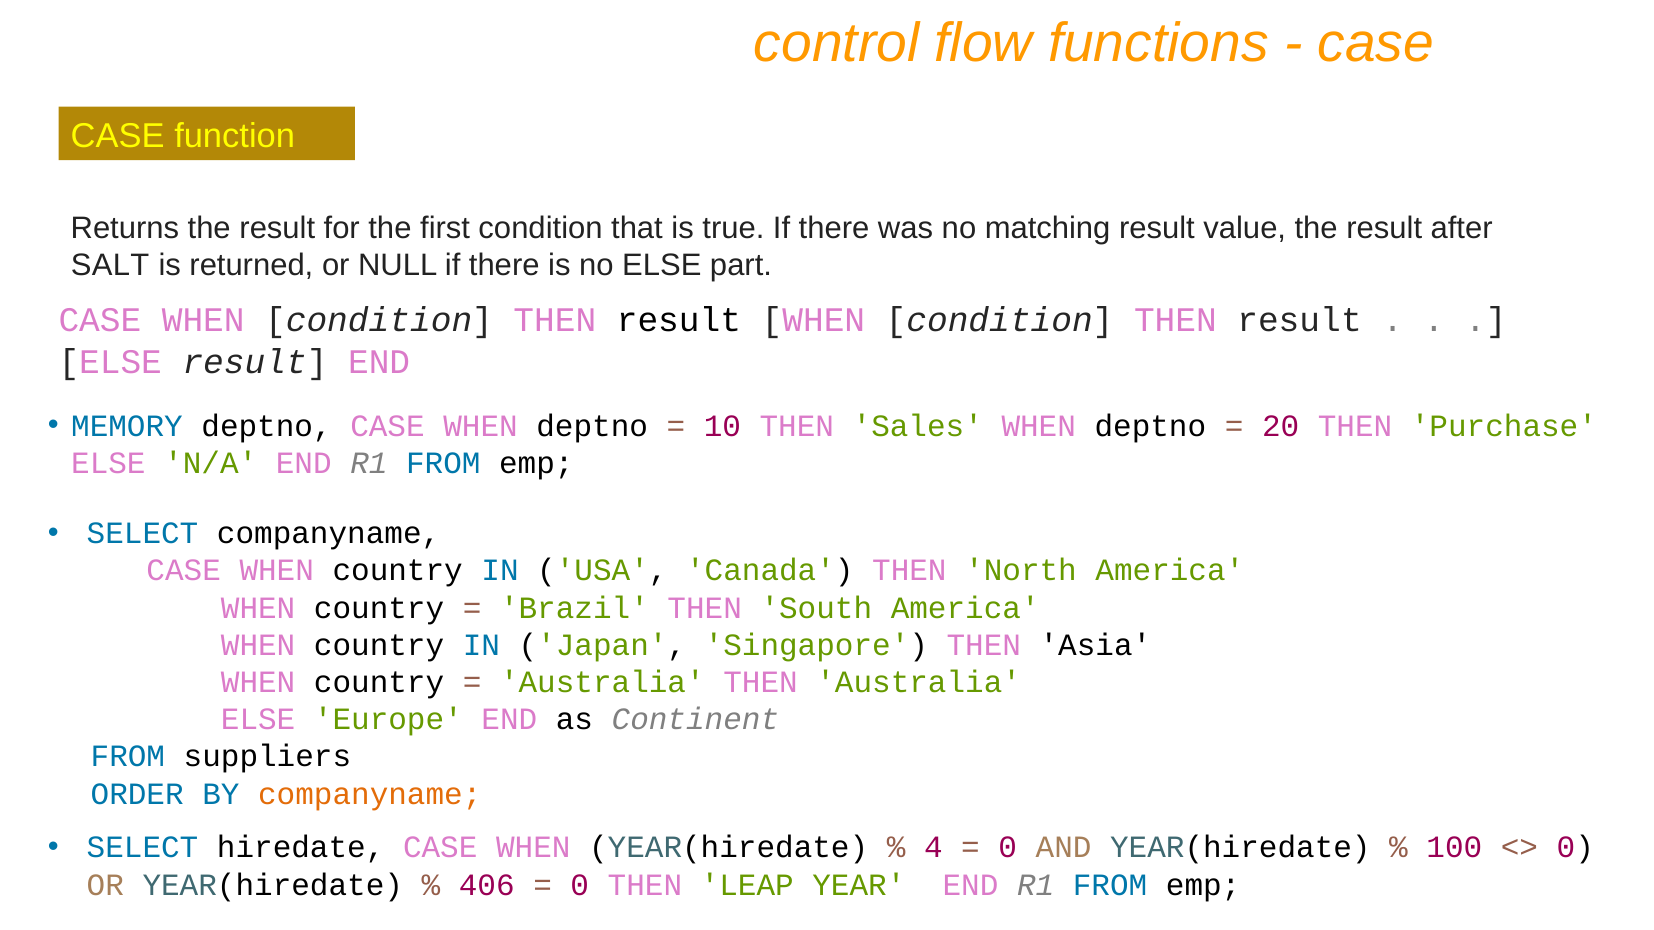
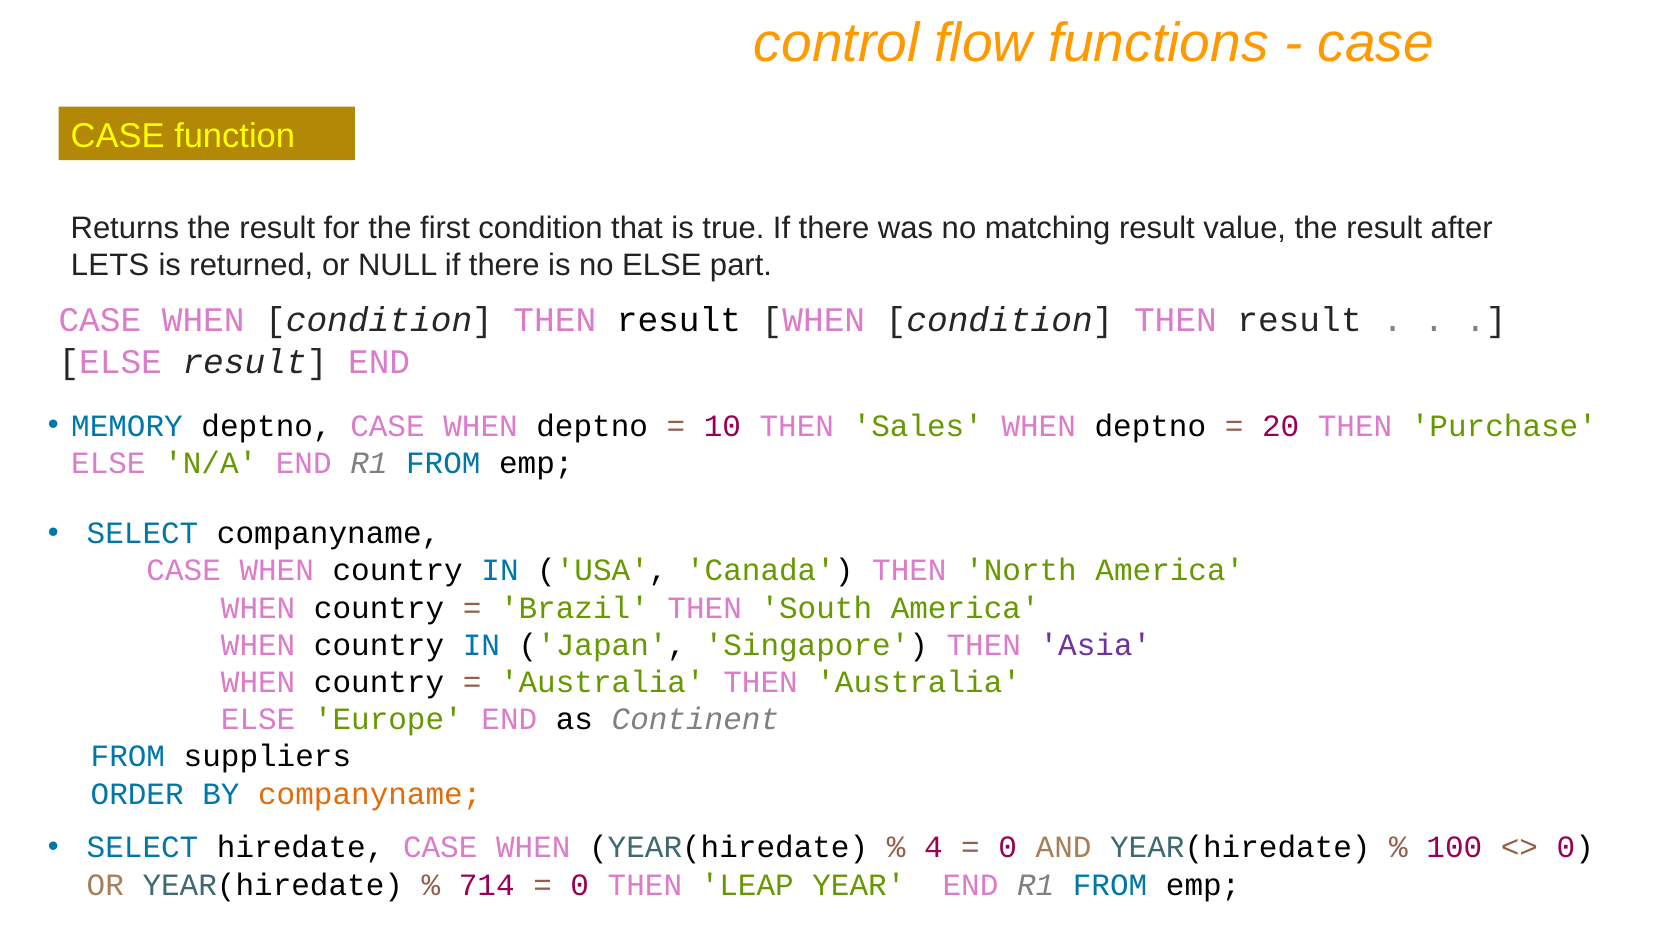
SALT: SALT -> LETS (110, 266)
Asia colour: black -> purple (1095, 645)
406: 406 -> 714 (487, 885)
